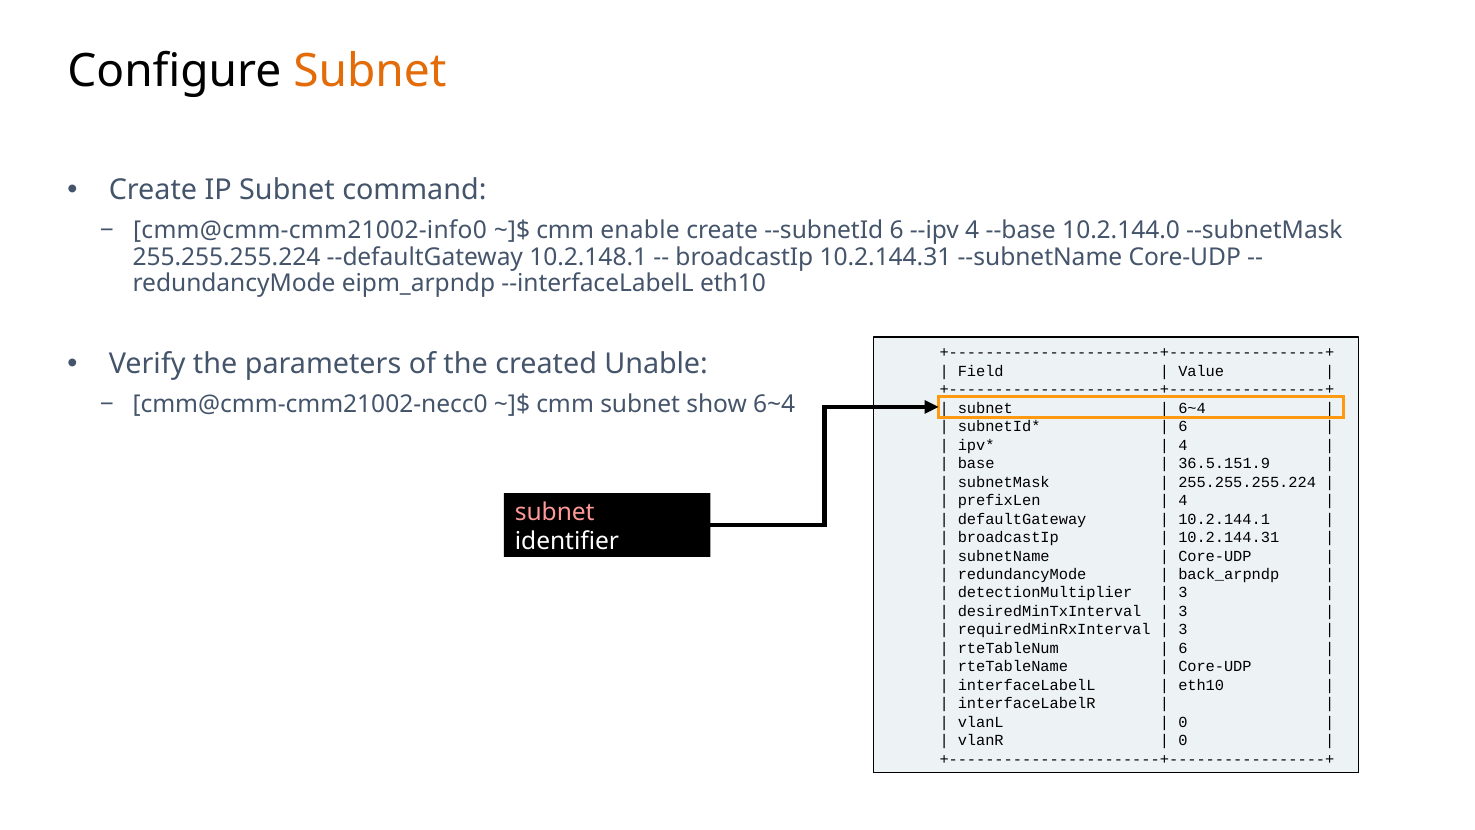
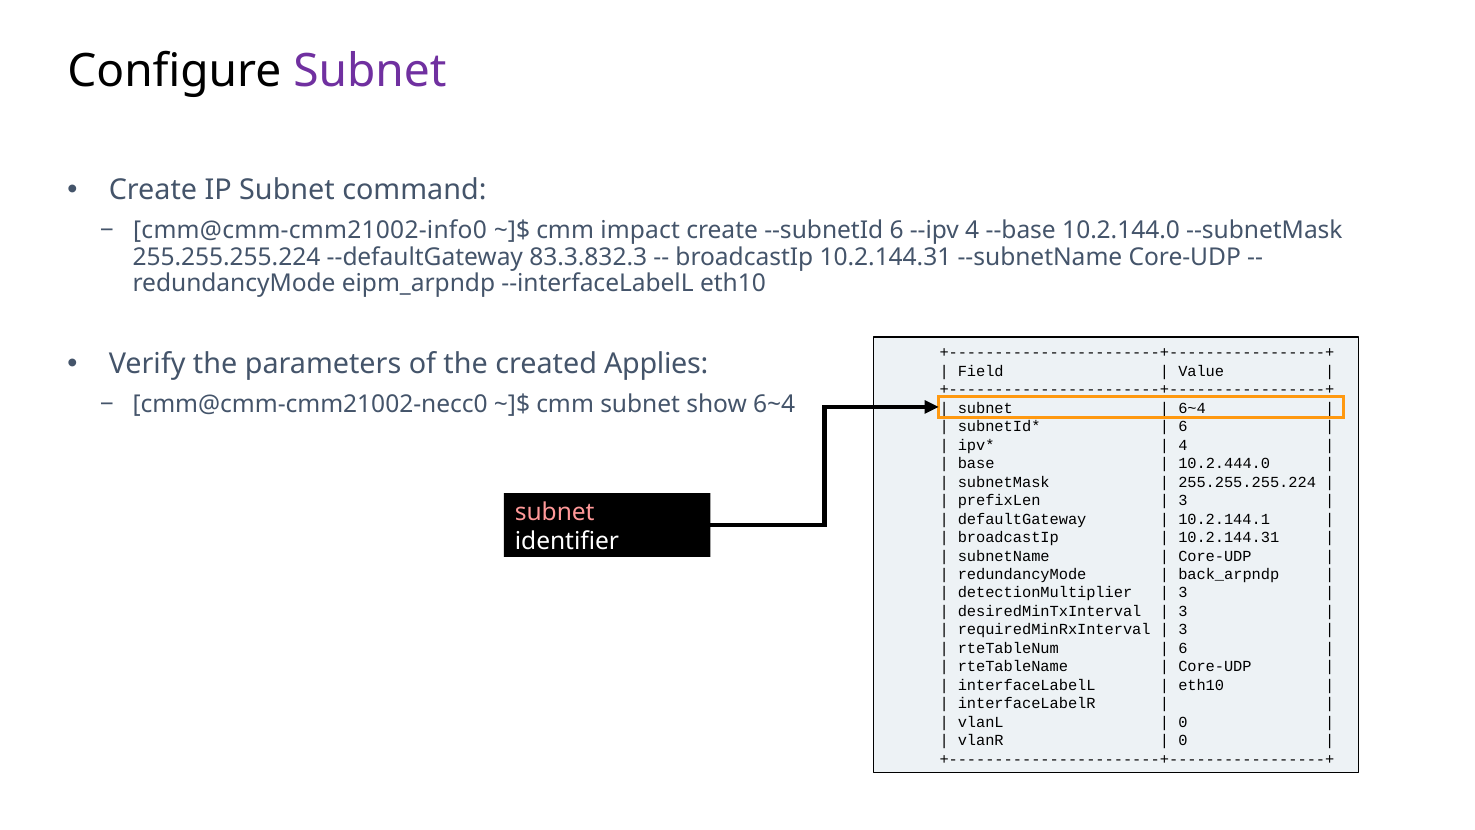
Subnet colour: orange -> purple (370, 72)
enable: enable -> impact (640, 231)
10.2.148.1: 10.2.148.1 -> 83.3.832.3 (588, 257)
Unable: Unable -> Applies (656, 364)
36.5.151.9: 36.5.151.9 -> 10.2.444.0 (1224, 463)
4: 4 -> 3 (1183, 500)
